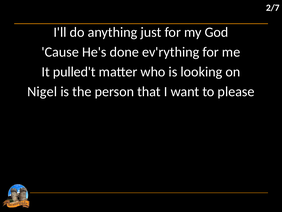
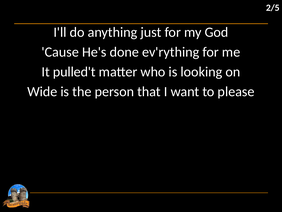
2/7: 2/7 -> 2/5 (273, 8)
Nigel: Nigel -> Wide (42, 91)
